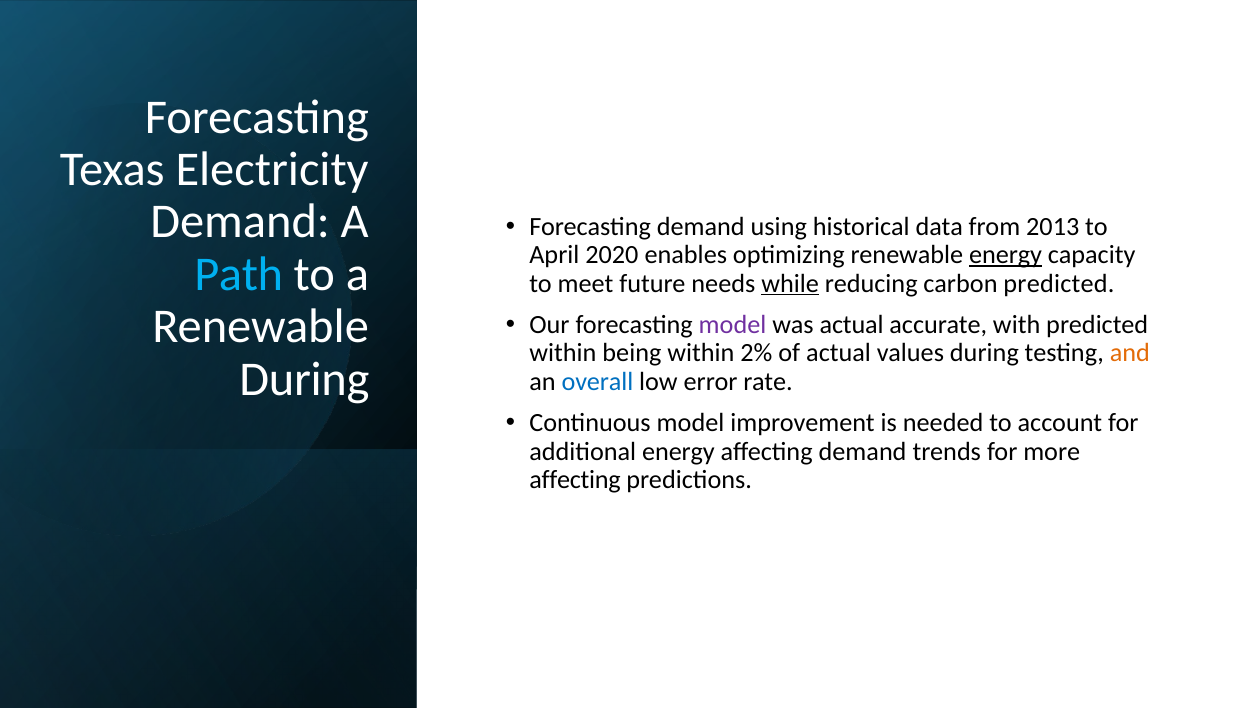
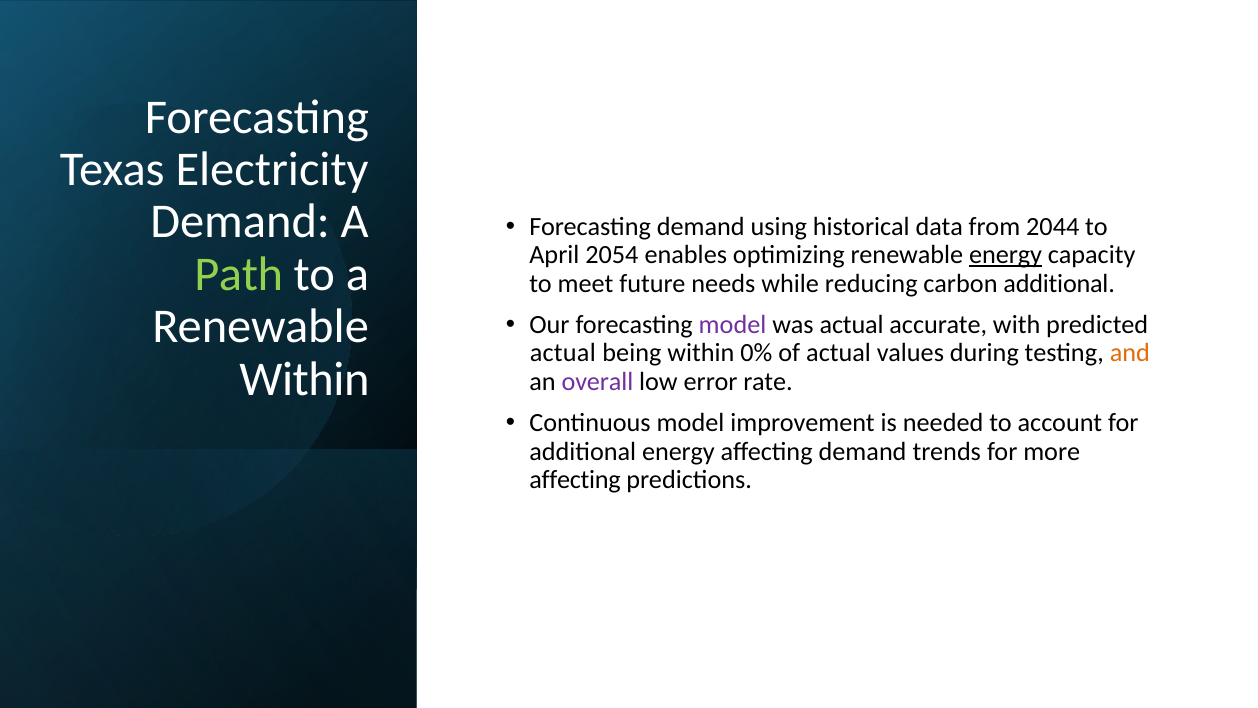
2013: 2013 -> 2044 (1053, 227)
2020: 2020 -> 2054 (612, 255)
Path colour: light blue -> light green (239, 274)
while underline: present -> none (790, 283)
carbon predicted: predicted -> additional (1059, 283)
within: within -> actual (563, 353)
2%: 2% -> 0% (756, 353)
During: During -> Within (304, 379)
overall colour: blue -> purple (597, 381)
